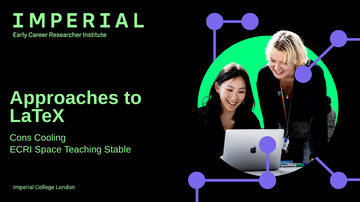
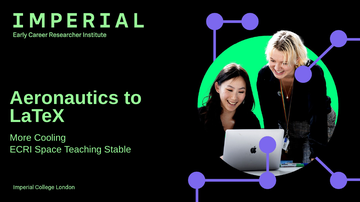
Approaches: Approaches -> Aeronautics (64, 98)
Cons: Cons -> More (21, 138)
